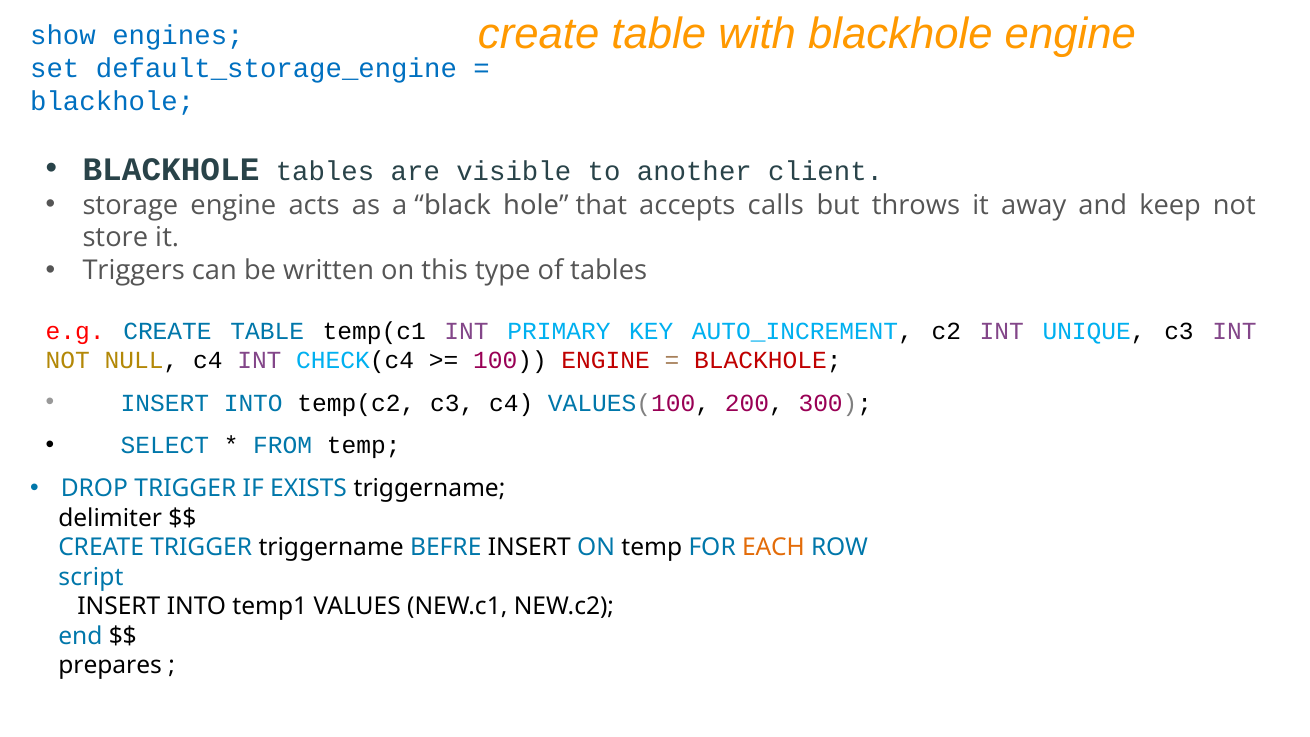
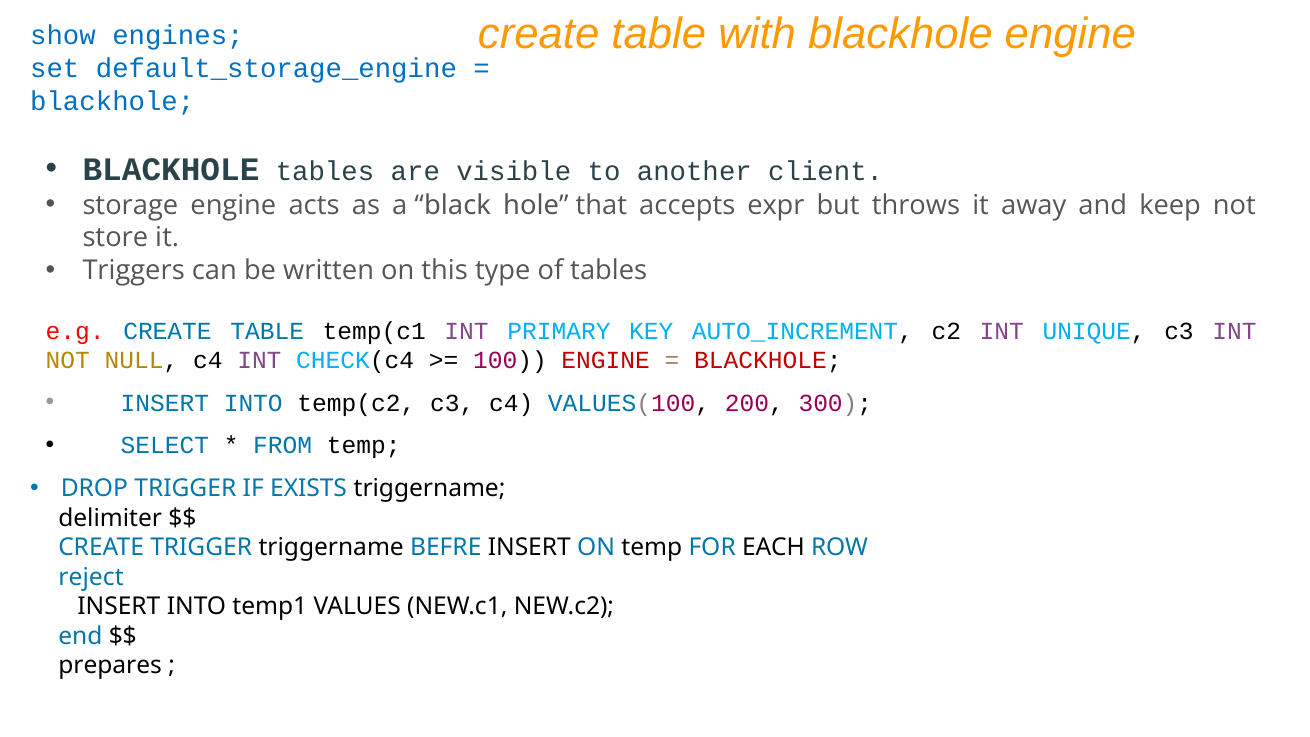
calls: calls -> expr (776, 205)
EACH colour: orange -> black (773, 548)
script: script -> reject (91, 577)
